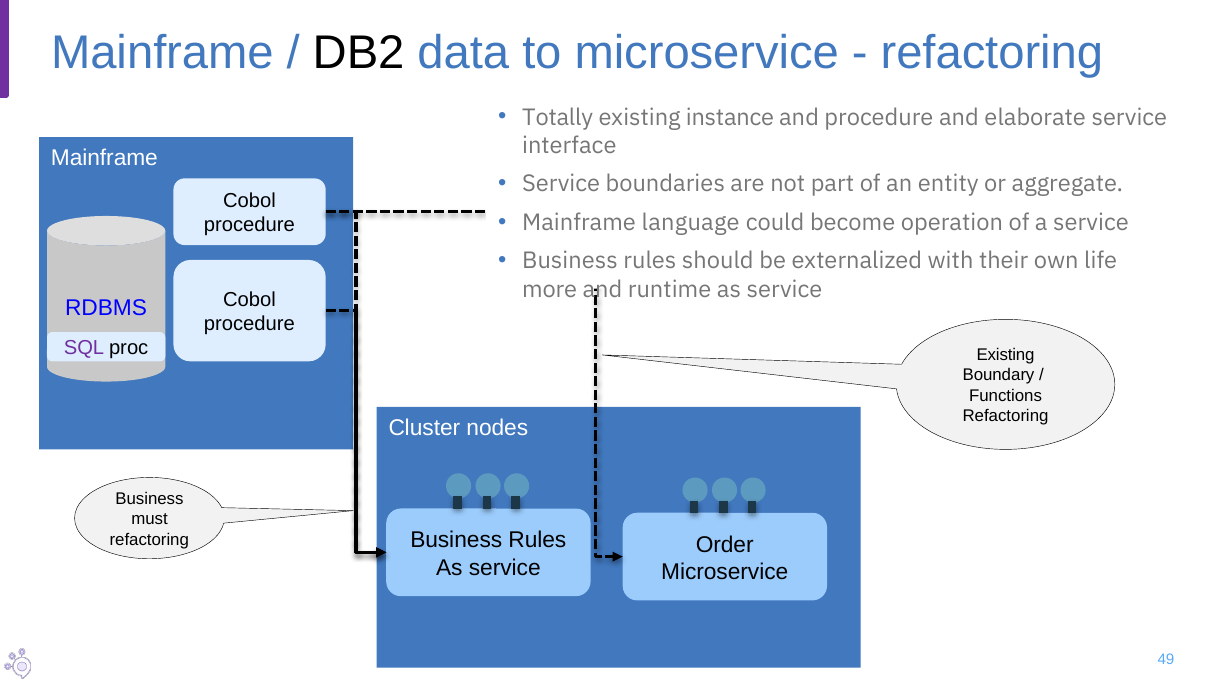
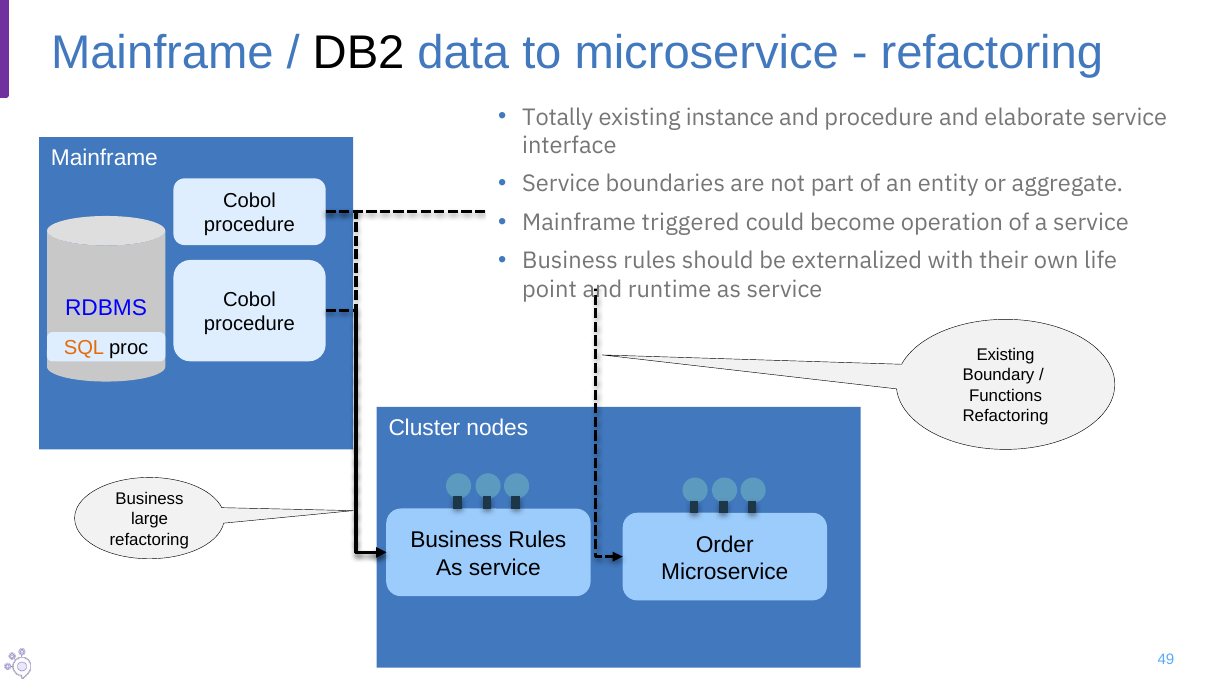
language: language -> triggered (691, 222)
more: more -> point (550, 289)
SQL colour: purple -> orange (84, 348)
must: must -> large (150, 519)
